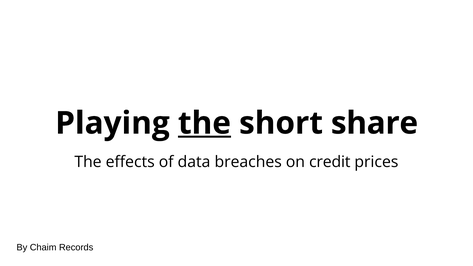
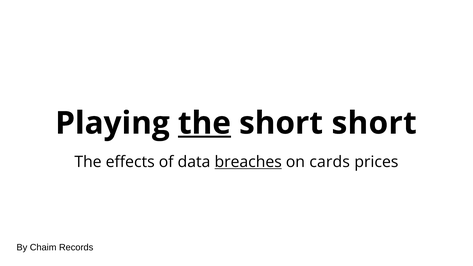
short share: share -> short (374, 123)
breaches underline: none -> present (248, 162)
credit: credit -> cards (330, 162)
